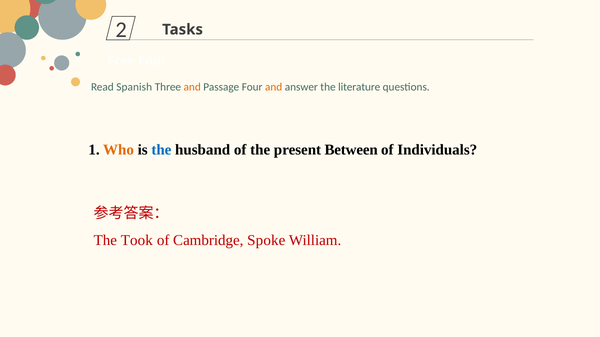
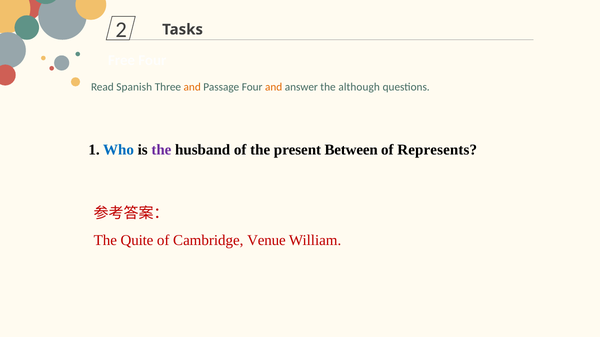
literature: literature -> although (359, 87)
Who colour: orange -> blue (119, 150)
the colour: blue -> purple (161, 150)
Individuals: Individuals -> Represents (437, 150)
Took: Took -> Quite (137, 241)
Spoke: Spoke -> Venue (266, 241)
